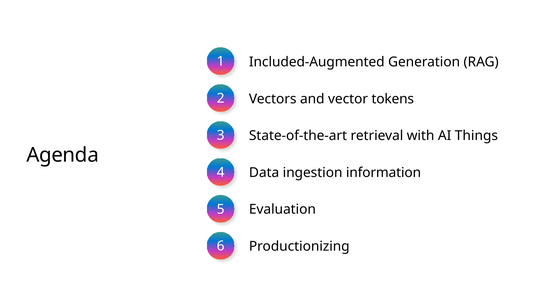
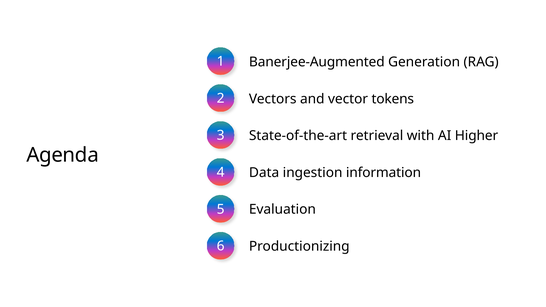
Included-Augmented: Included-Augmented -> Banerjee-Augmented (317, 62)
Things: Things -> Higher (476, 136)
